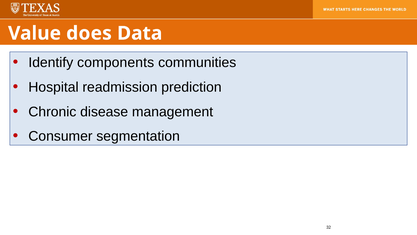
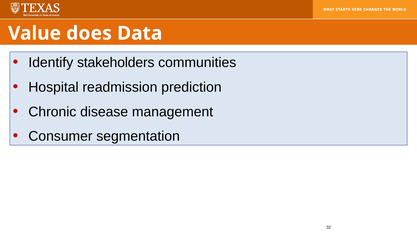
components: components -> stakeholders (116, 63)
